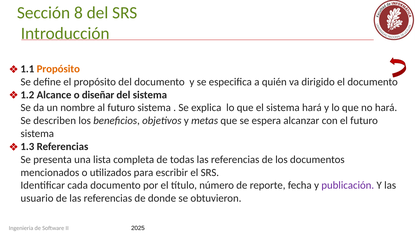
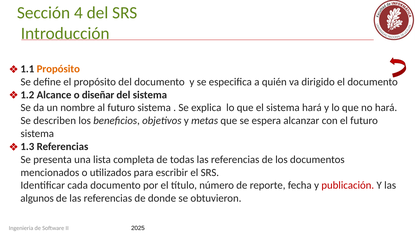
8: 8 -> 4 (78, 13)
publicación colour: purple -> red (348, 186)
usuario: usuario -> algunos (37, 199)
